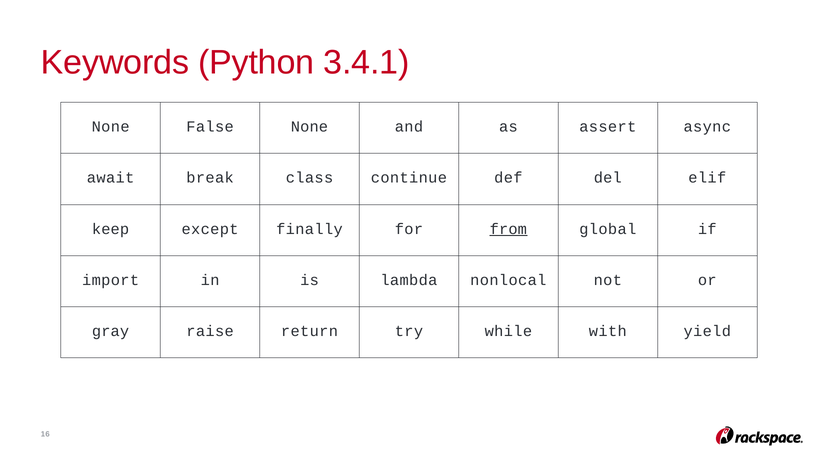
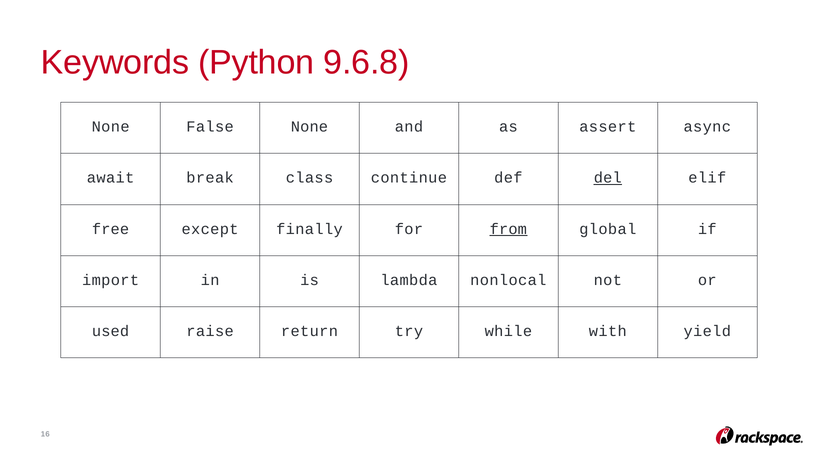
3.4.1: 3.4.1 -> 9.6.8 (366, 63)
del underline: none -> present (608, 178)
keep: keep -> free (111, 229)
gray: gray -> used (111, 331)
